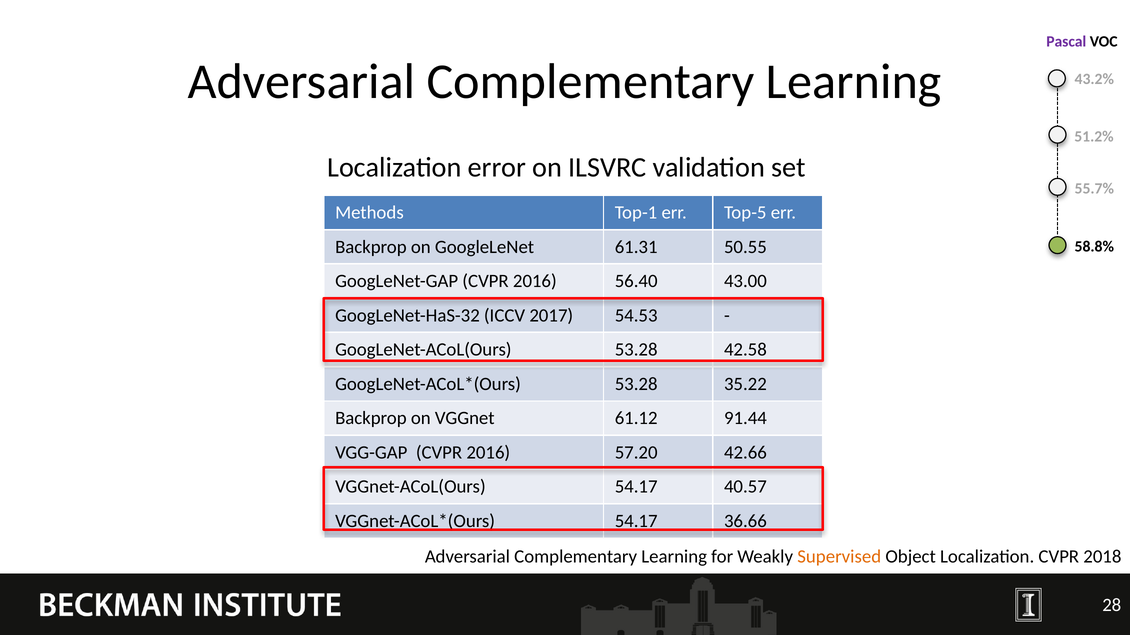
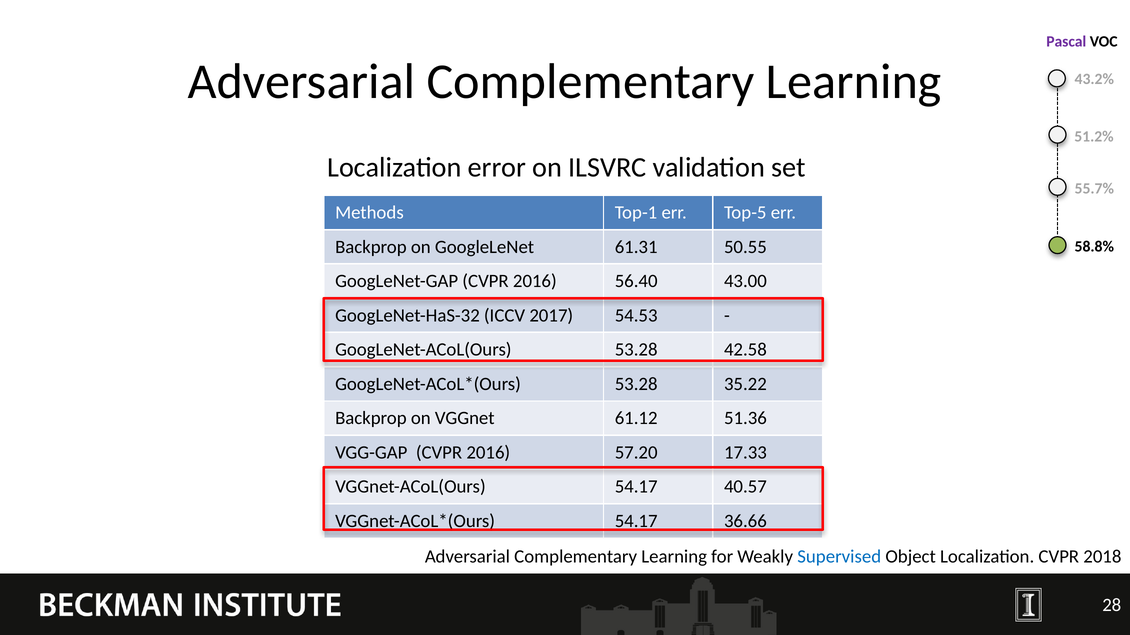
91.44: 91.44 -> 51.36 (745, 419)
42.66: 42.66 -> 17.33 (745, 453)
Supervised colour: orange -> blue (839, 557)
